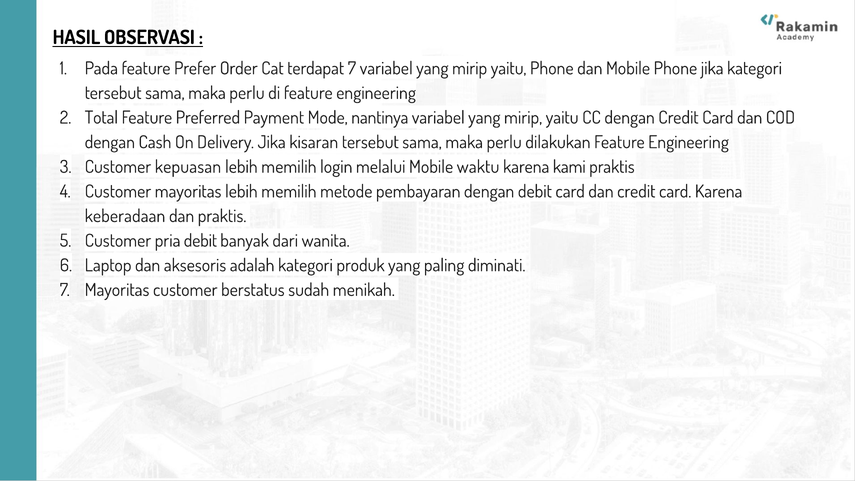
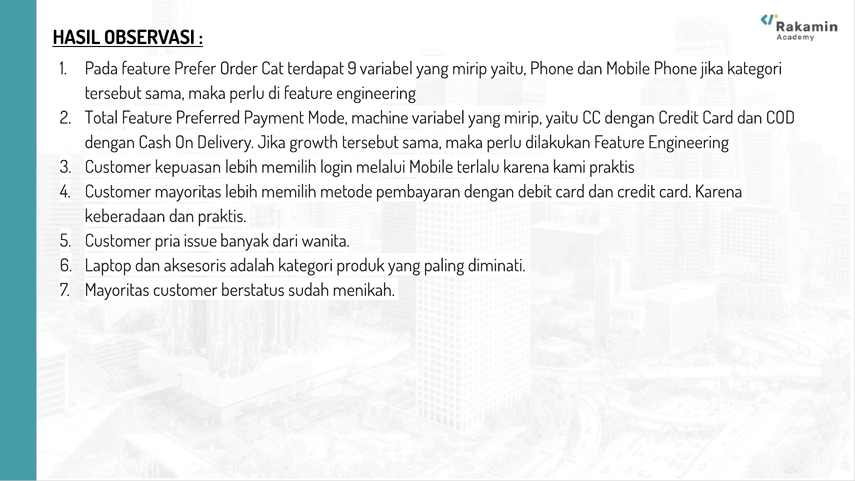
terdapat 7: 7 -> 9 (352, 68)
nantinya: nantinya -> machine (380, 118)
kisaran: kisaran -> growth (314, 142)
waktu: waktu -> terlalu (478, 167)
pria debit: debit -> issue (200, 241)
